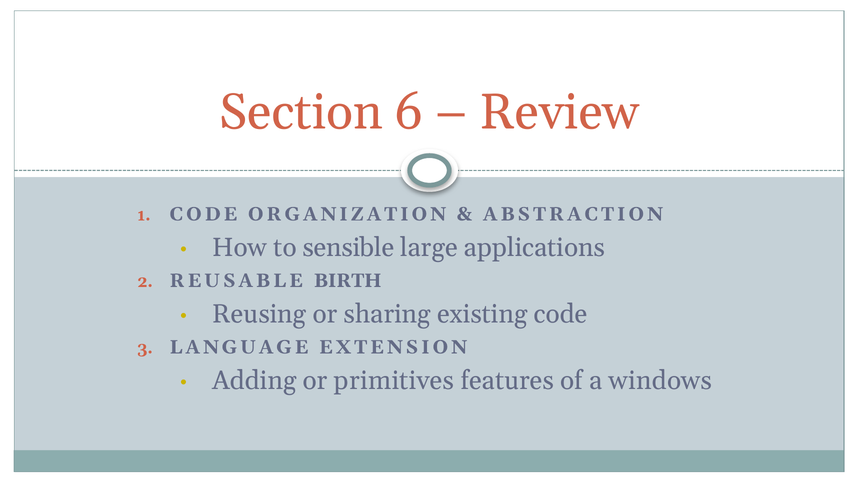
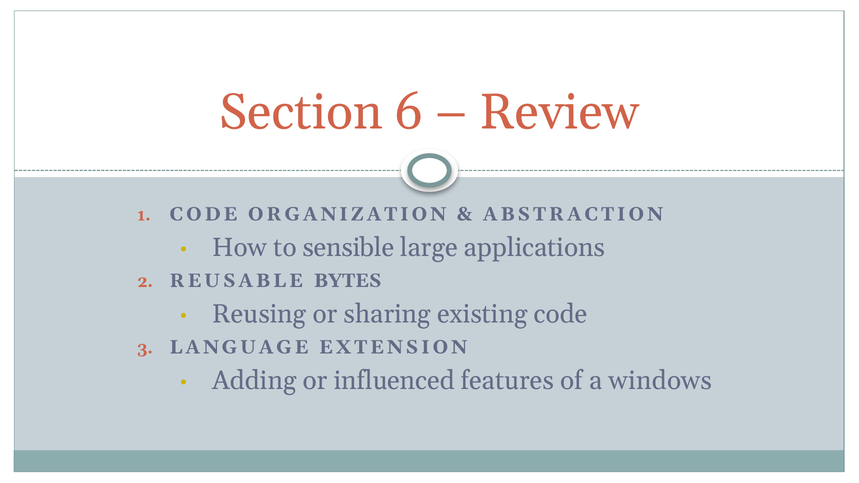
BIRTH: BIRTH -> BYTES (348, 281)
primitives: primitives -> influenced (394, 381)
